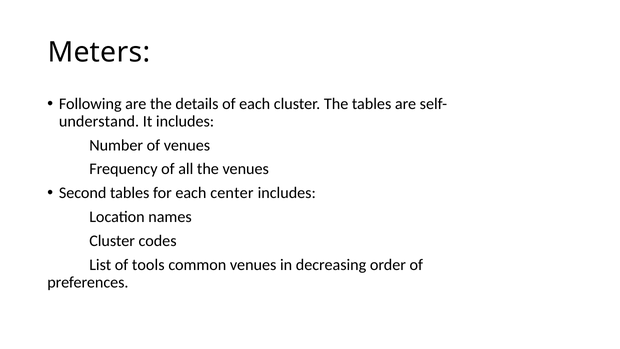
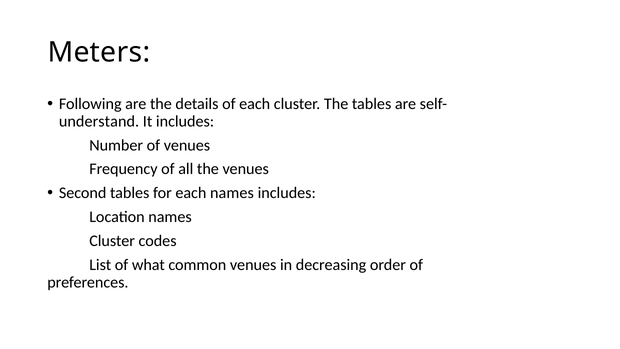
each center: center -> names (232, 193)
tools: tools -> what (148, 265)
